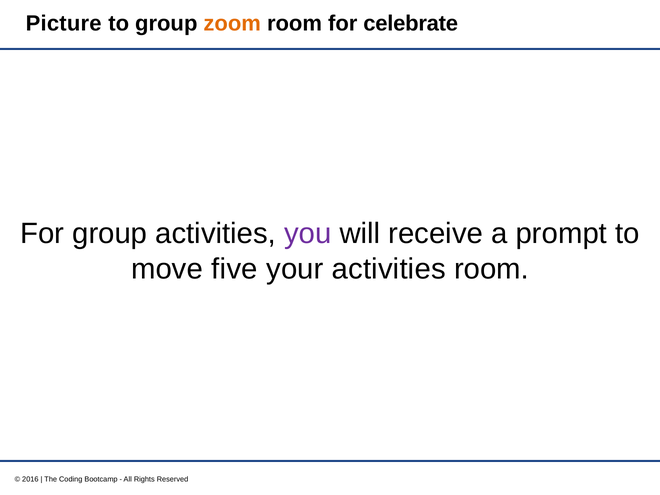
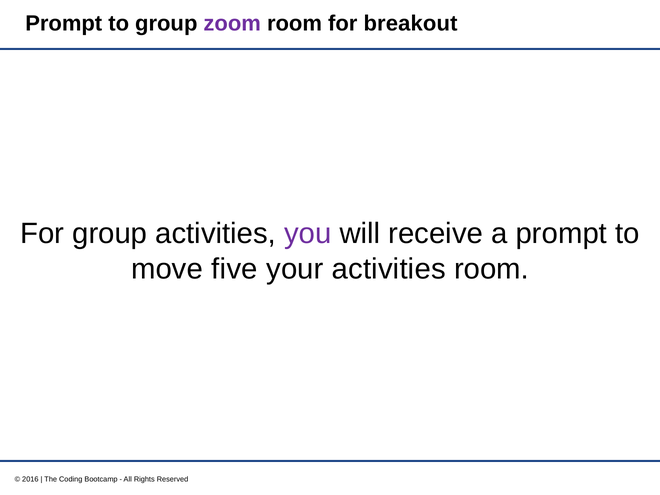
Picture: Picture -> Prompt (64, 23)
zoom colour: orange -> purple (232, 23)
celebrate: celebrate -> breakout (410, 23)
